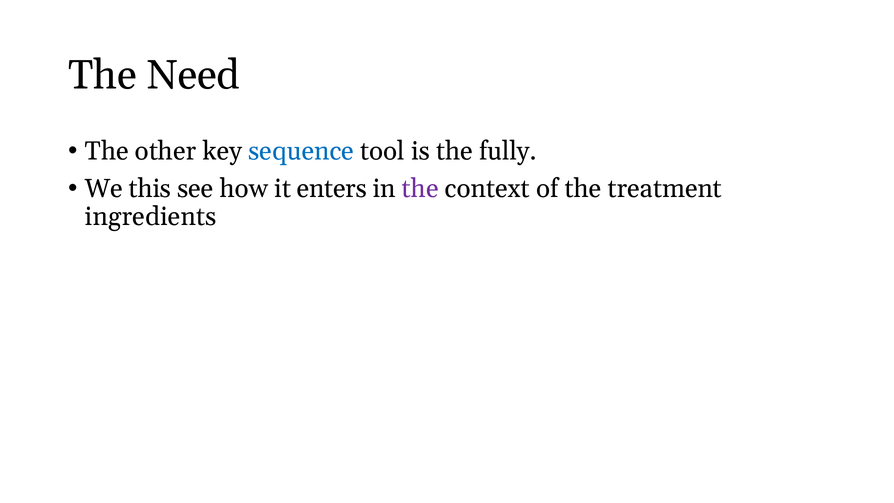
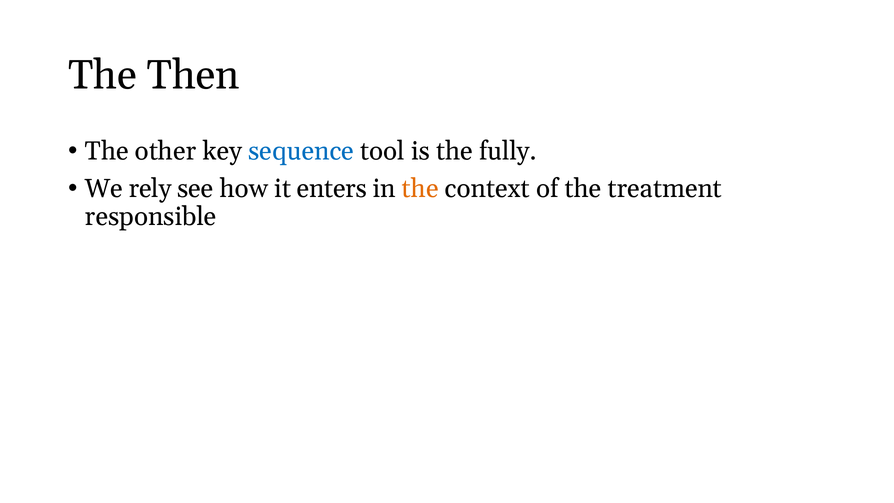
Need: Need -> Then (193, 75)
this: this -> rely (150, 189)
the colour: purple -> orange (420, 189)
ingredients: ingredients -> responsible (151, 217)
